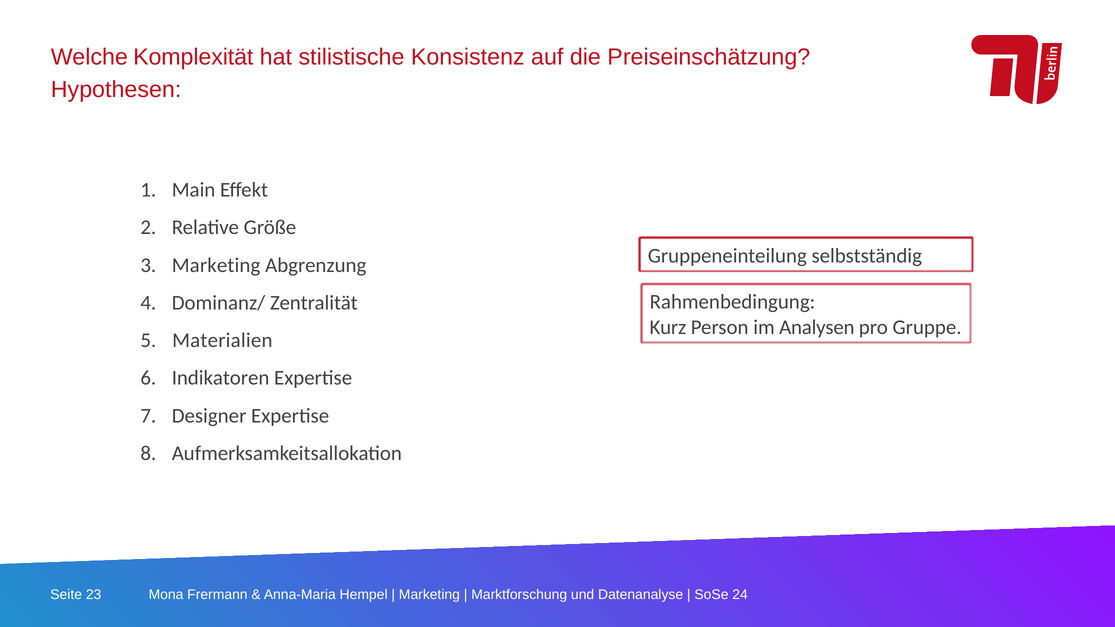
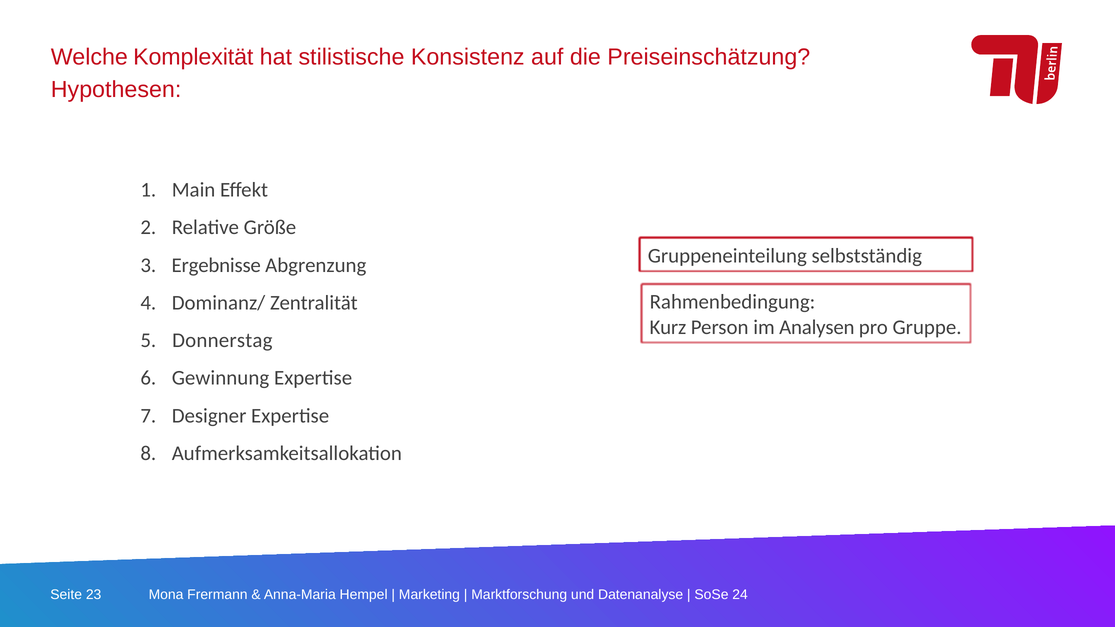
Marketing: Marketing -> Ergebnisse (216, 265)
Materialien: Materialien -> Donnerstag (222, 341)
Indikatoren: Indikatoren -> Gewinnung (221, 378)
